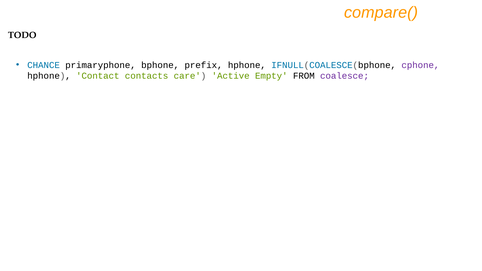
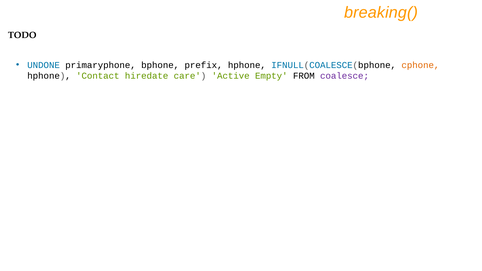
compare(: compare( -> breaking( (381, 13)
CHANCE: CHANCE -> UNDONE (44, 65)
cphone colour: purple -> orange (420, 65)
contacts: contacts -> hiredate (147, 76)
